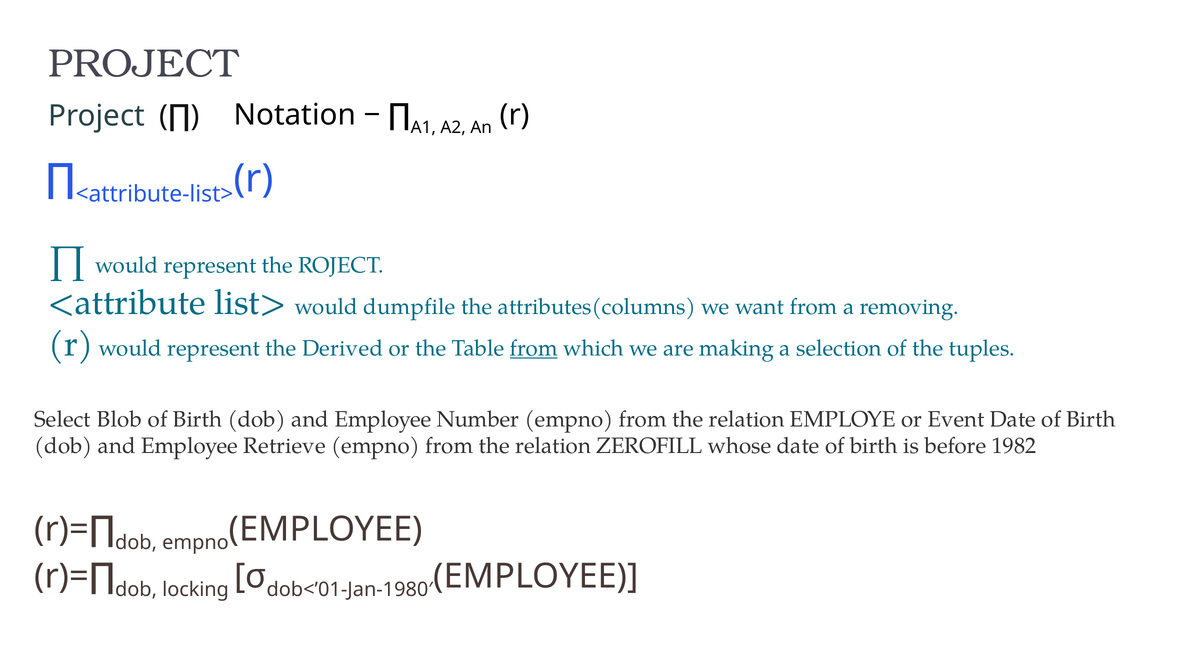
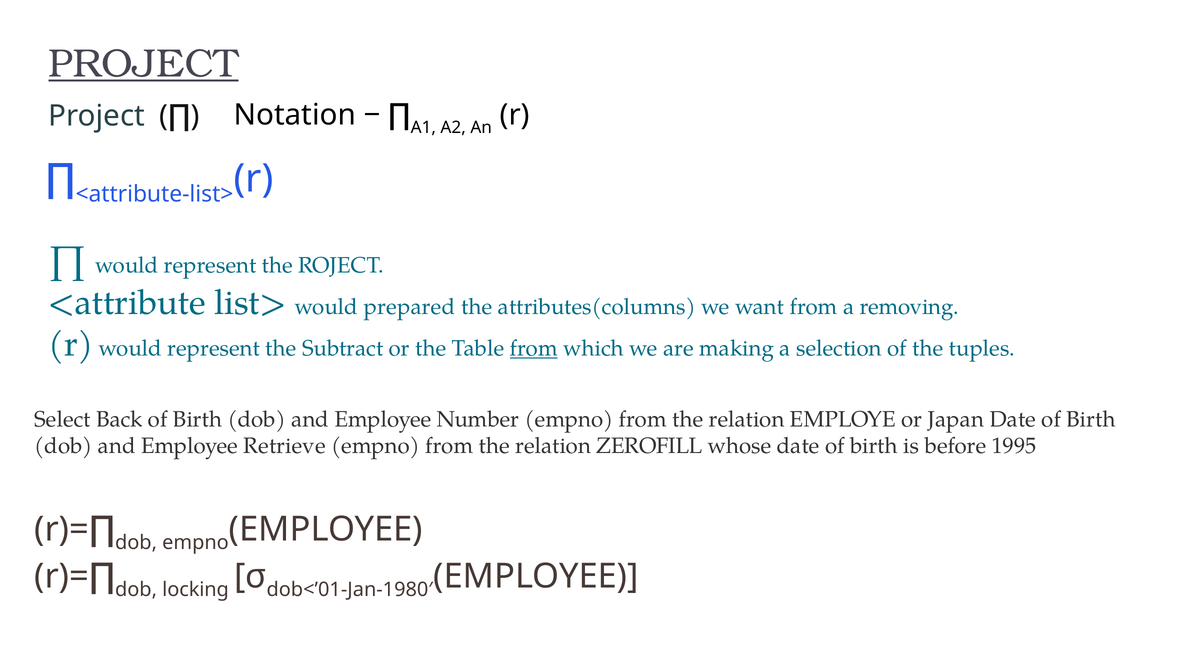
PROJECT underline: none -> present (143, 64)
dumpfile: dumpfile -> prepared (410, 307)
Derived: Derived -> Subtract (343, 348)
Blob: Blob -> Back (119, 419)
Event: Event -> Japan (956, 419)
1982: 1982 -> 1995 (1014, 446)
